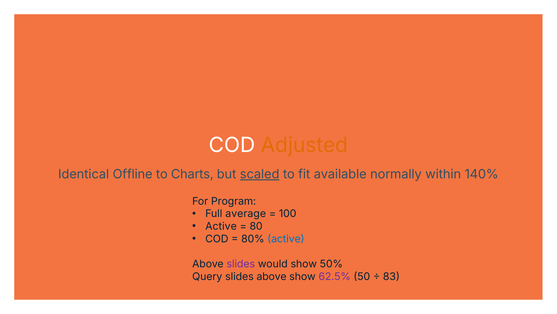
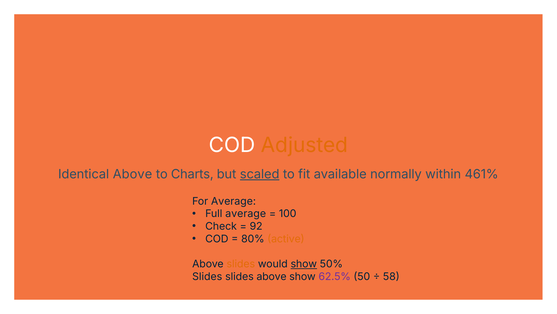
Identical Offline: Offline -> Above (133, 174)
140%: 140% -> 461% (482, 174)
For Program: Program -> Average (234, 201)
Active: Active -> Check (221, 226)
80: 80 -> 92 (256, 226)
active colour: blue -> orange (286, 238)
slides colour: purple -> orange (241, 263)
show underline: none -> present (304, 263)
Query: Query -> Slides (207, 276)
83: 83 -> 58 (391, 276)
